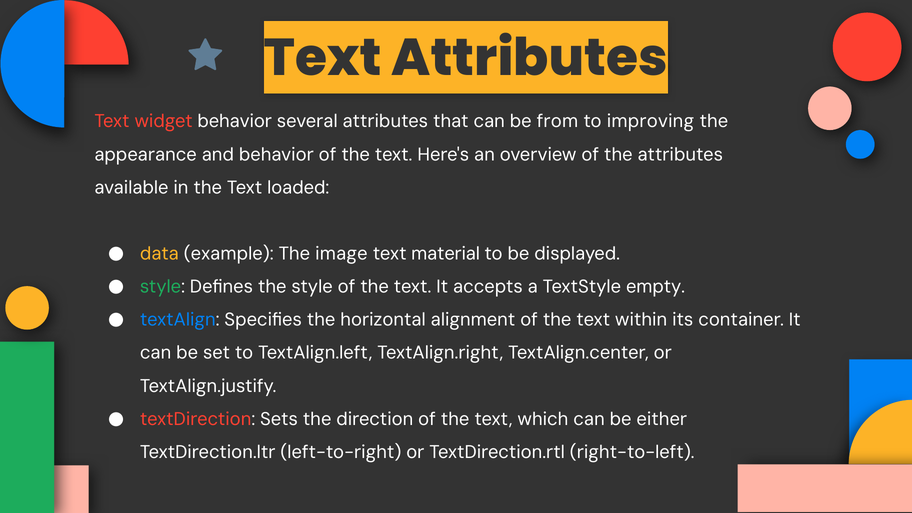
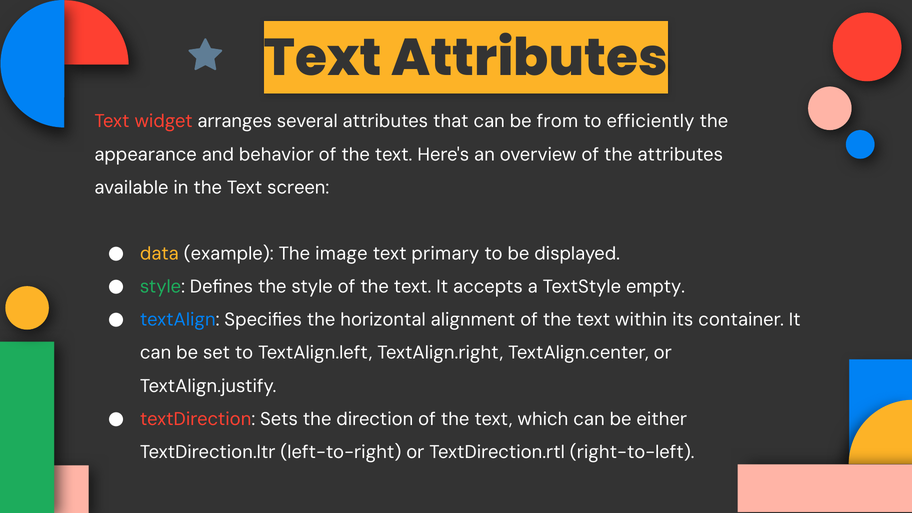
widget behavior: behavior -> arranges (235, 121)
improving: improving -> efficiently (650, 121)
loaded: loaded -> screen (298, 188)
material: material -> primary (445, 254)
